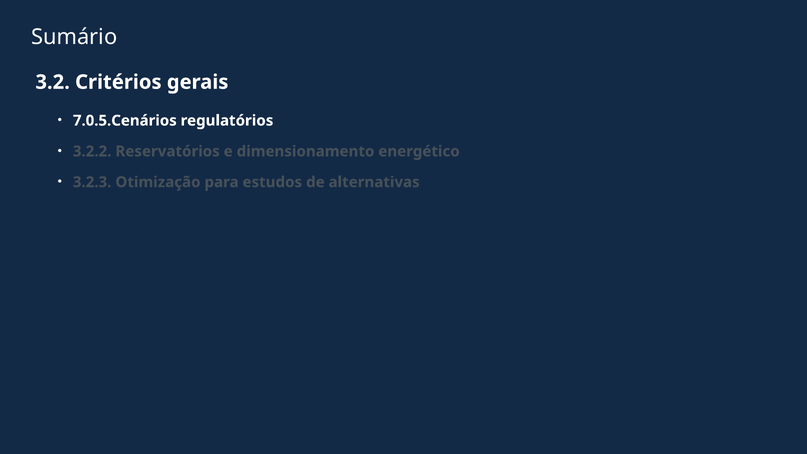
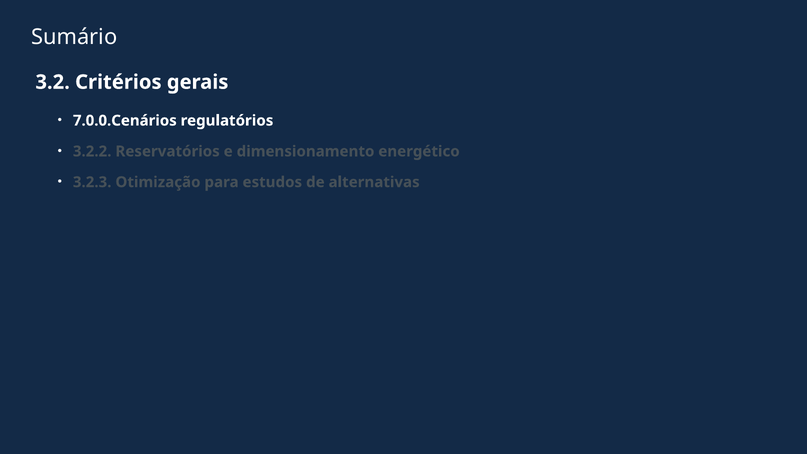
7.0.5.Cenários: 7.0.5.Cenários -> 7.0.0.Cenários (125, 121)
